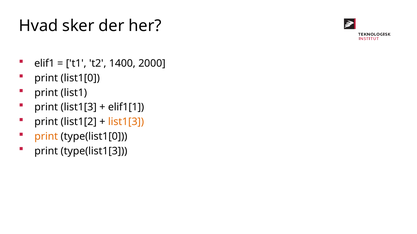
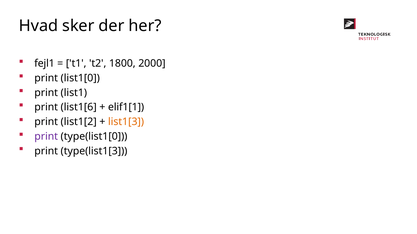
elif1: elif1 -> fejl1 (44, 64)
1400: 1400 -> 1800 (122, 64)
print list1[3: list1[3 -> list1[6 (79, 107)
print colour: orange -> purple (46, 137)
